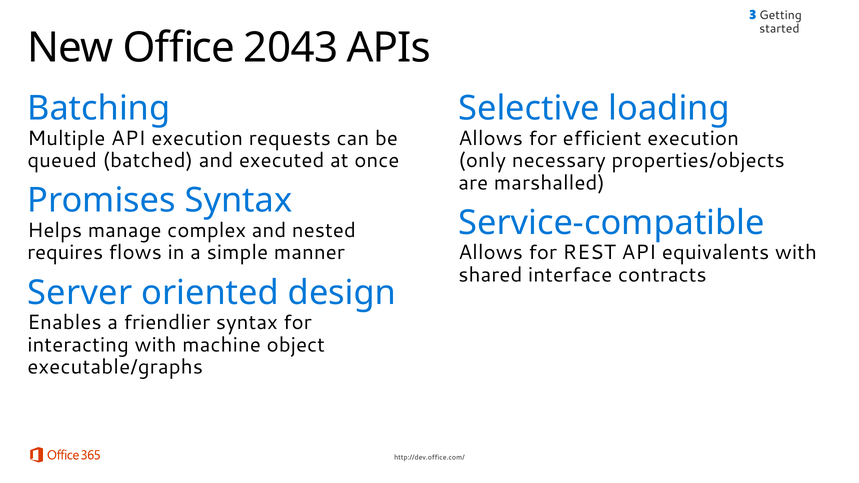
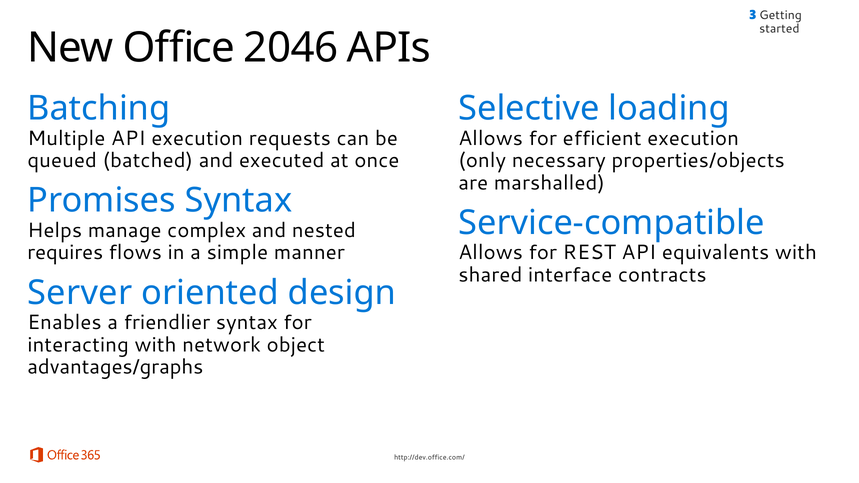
2043: 2043 -> 2046 (291, 48)
machine: machine -> network (222, 345)
executable/graphs: executable/graphs -> advantages/graphs (115, 367)
